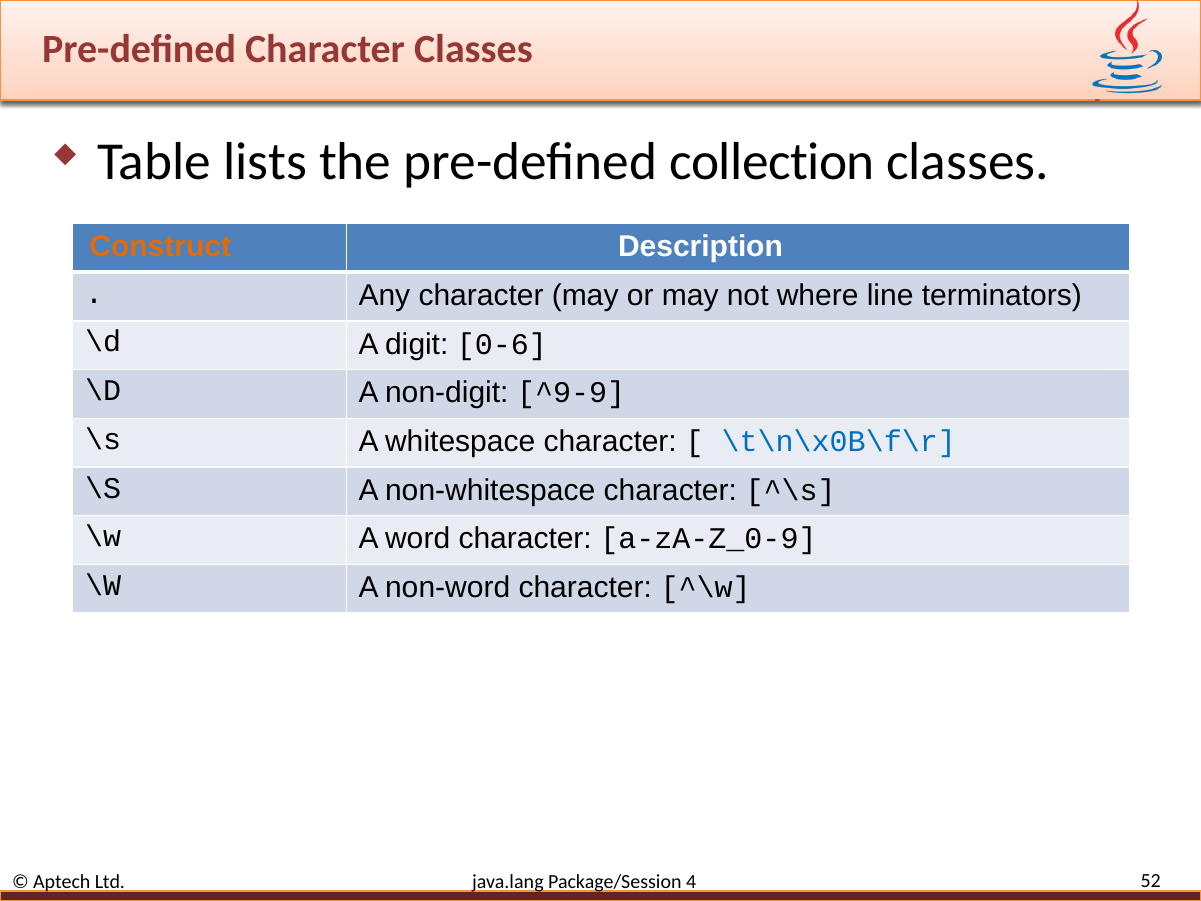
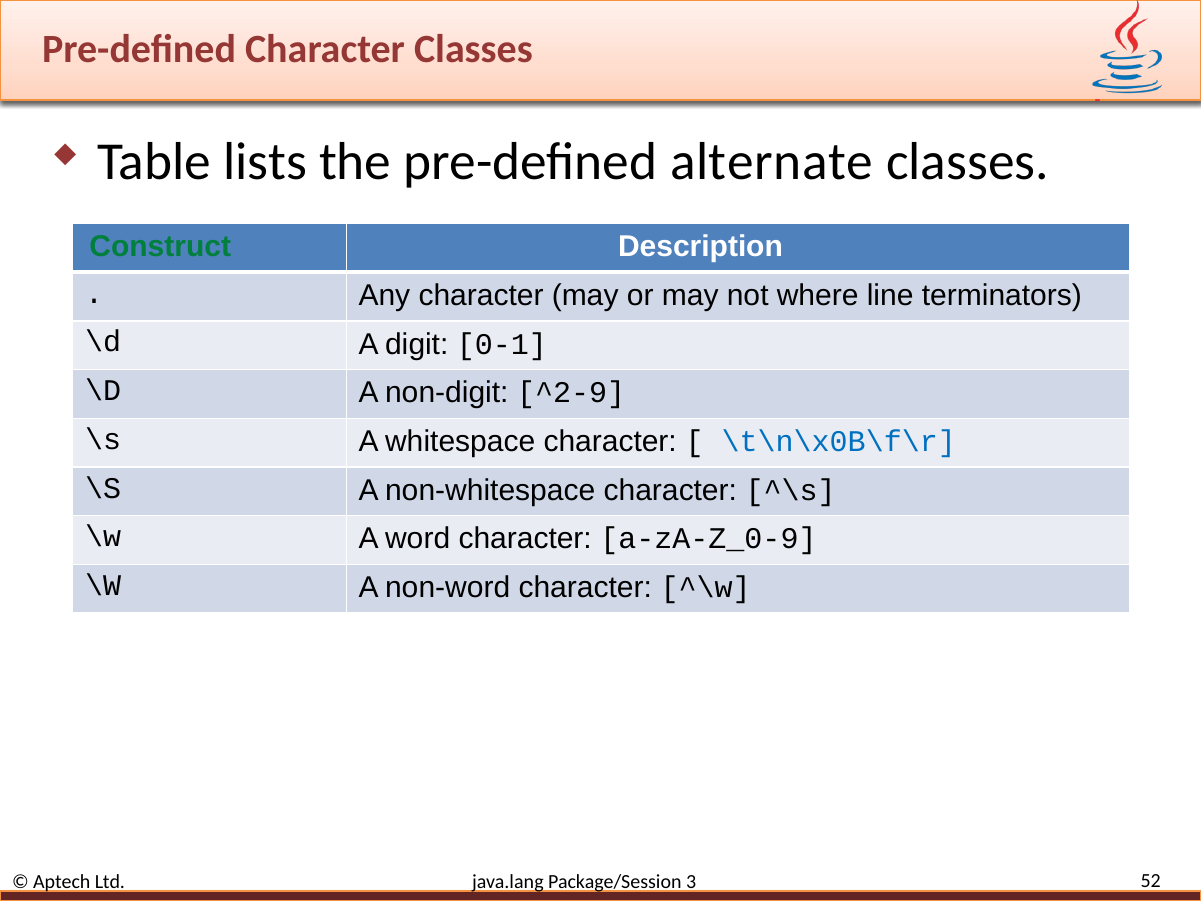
collection: collection -> alternate (772, 162)
Construct colour: orange -> green (160, 247)
0-6: 0-6 -> 0-1 (502, 344)
^9-9: ^9-9 -> ^2-9 (571, 393)
4: 4 -> 3 (691, 882)
